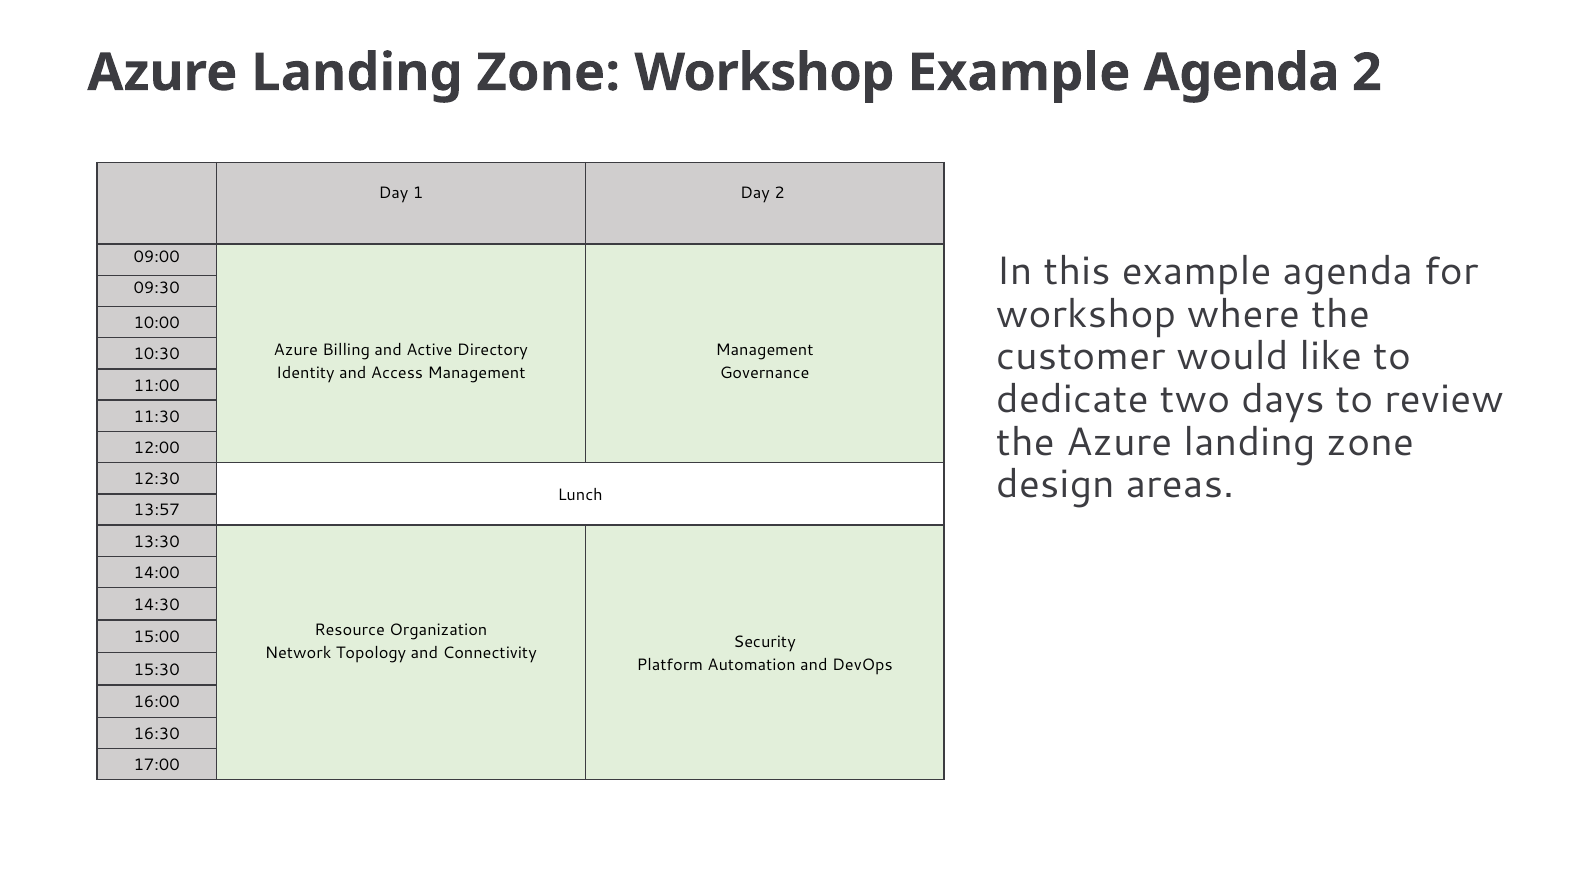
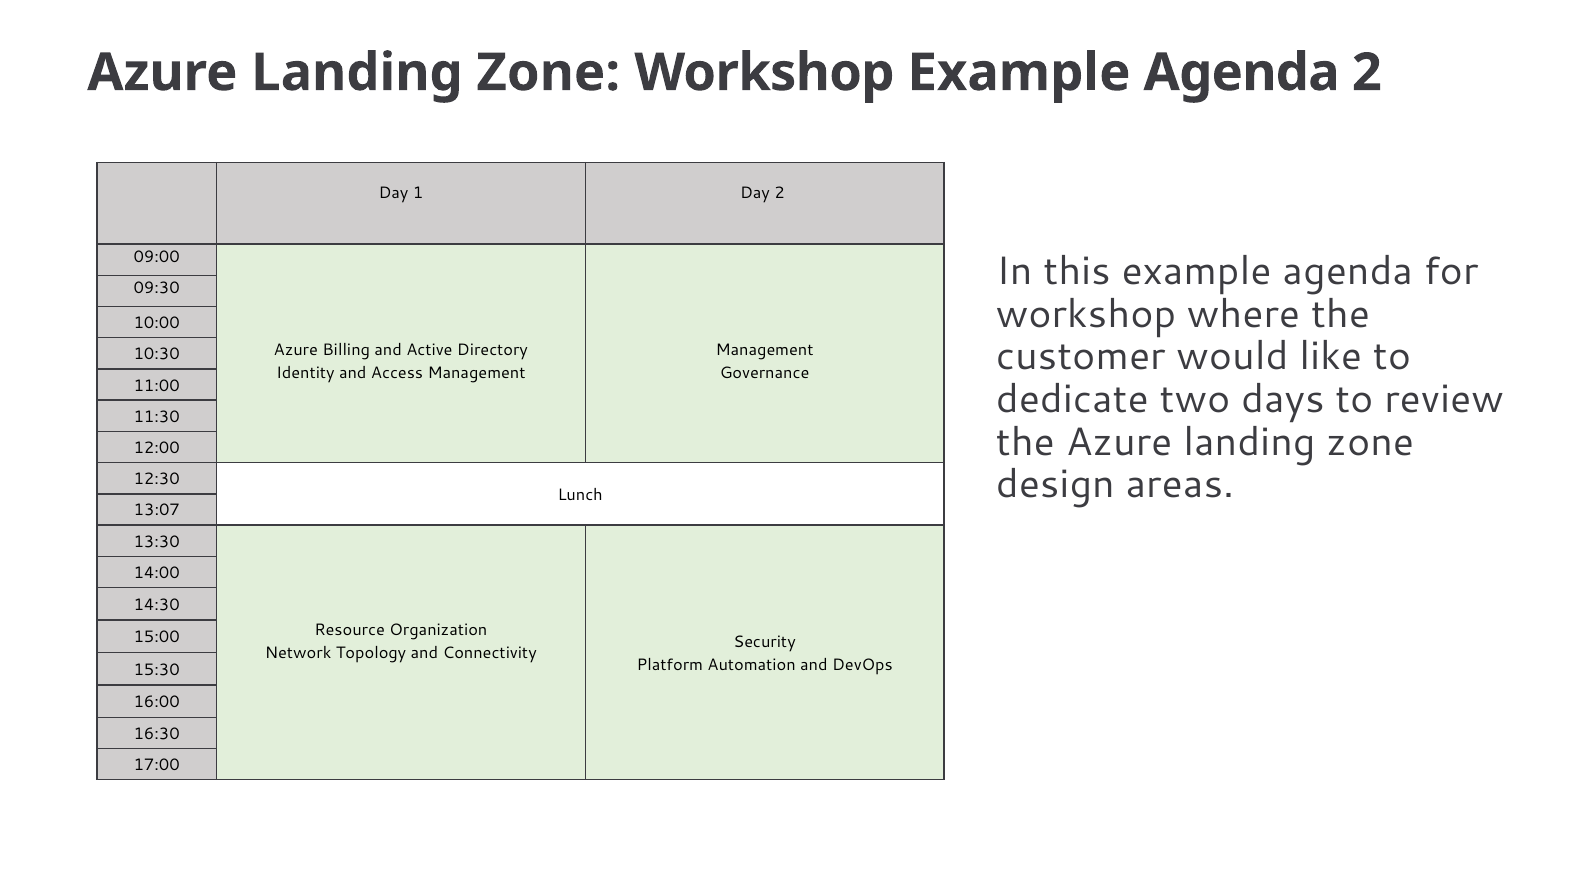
13:57: 13:57 -> 13:07 (157, 510)
